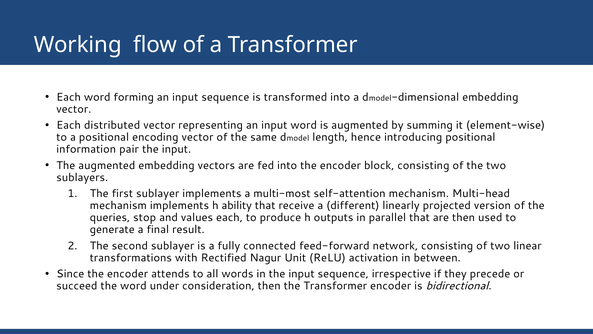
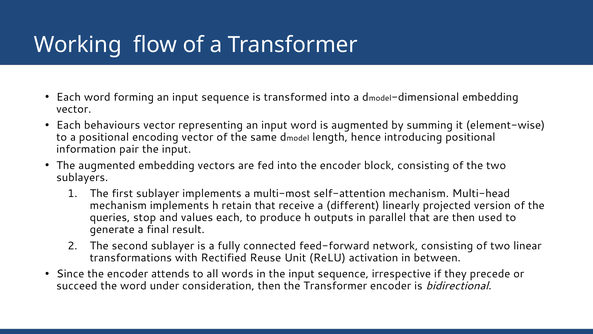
distributed: distributed -> behaviours (112, 125)
ability: ability -> retain (237, 205)
Nagur: Nagur -> Reuse (265, 257)
